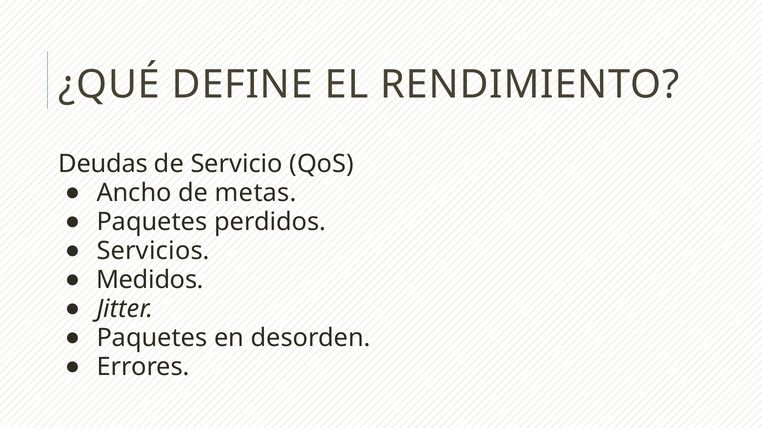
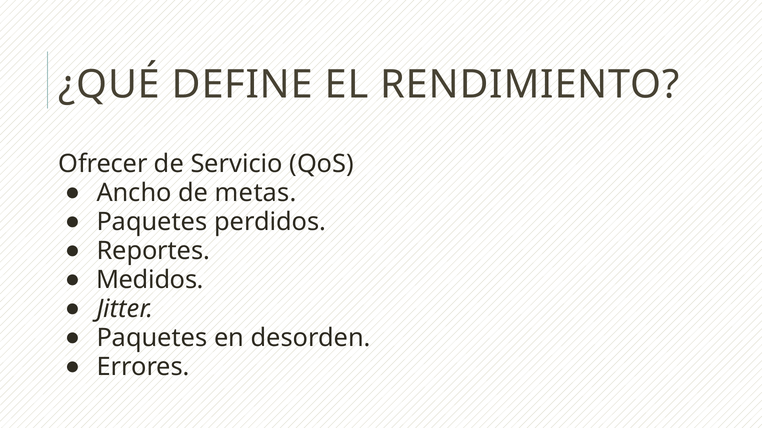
Deudas: Deudas -> Ofrecer (103, 164)
Servicios: Servicios -> Reportes (153, 251)
